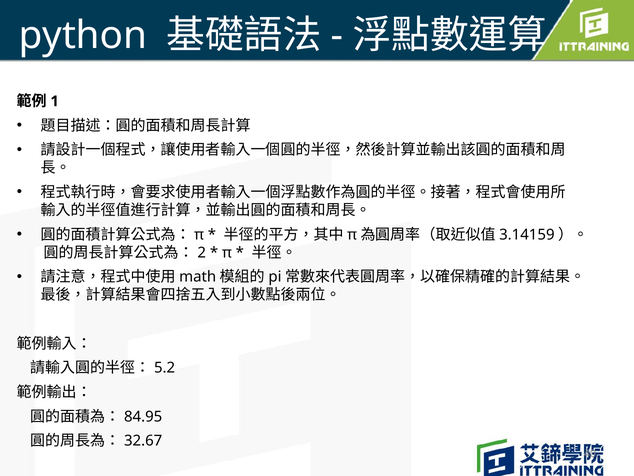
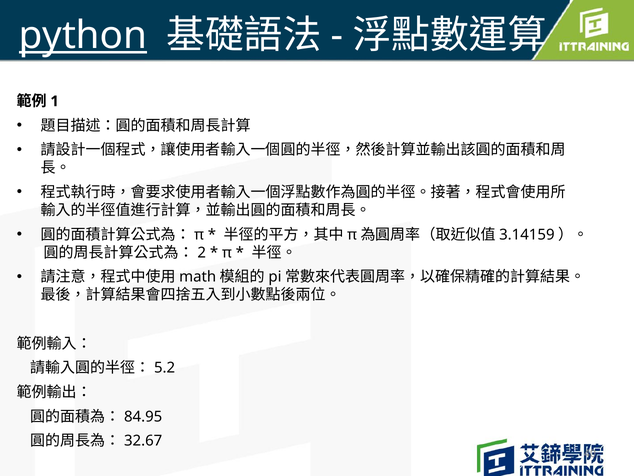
python underline: none -> present (83, 35)
